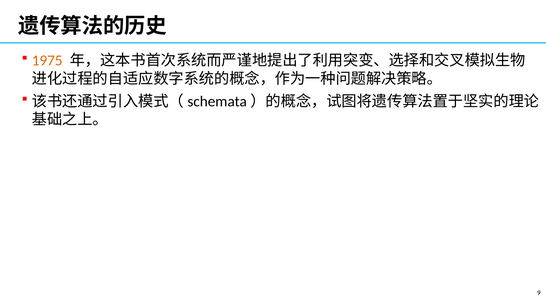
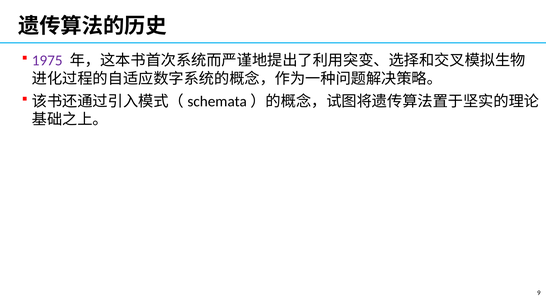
1975 colour: orange -> purple (47, 61)
